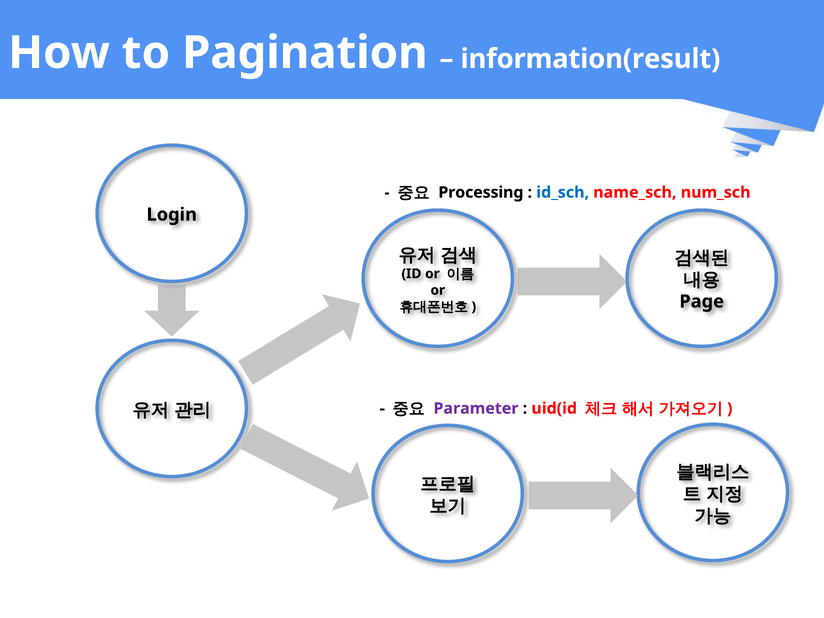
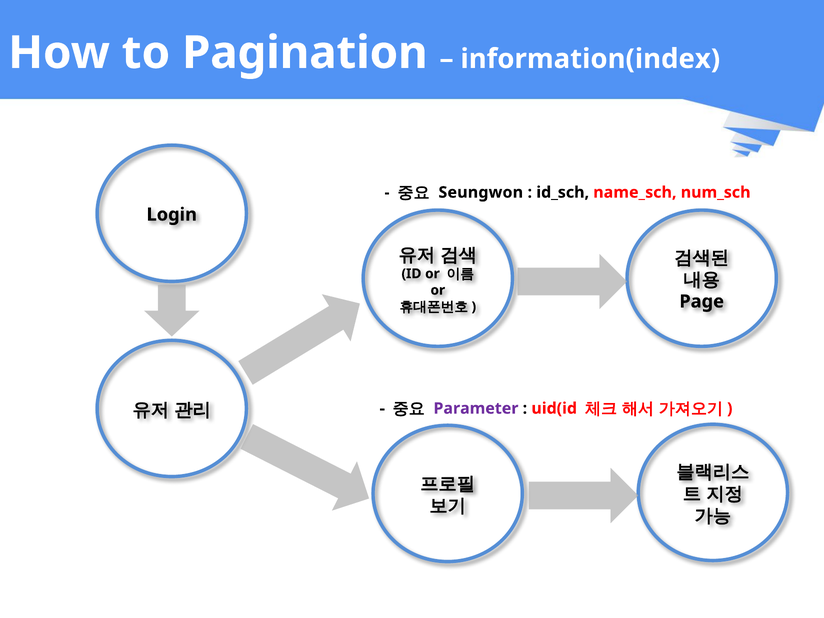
information(result: information(result -> information(index (590, 59)
Processing: Processing -> Seungwon (481, 192)
id_sch colour: blue -> black (563, 192)
